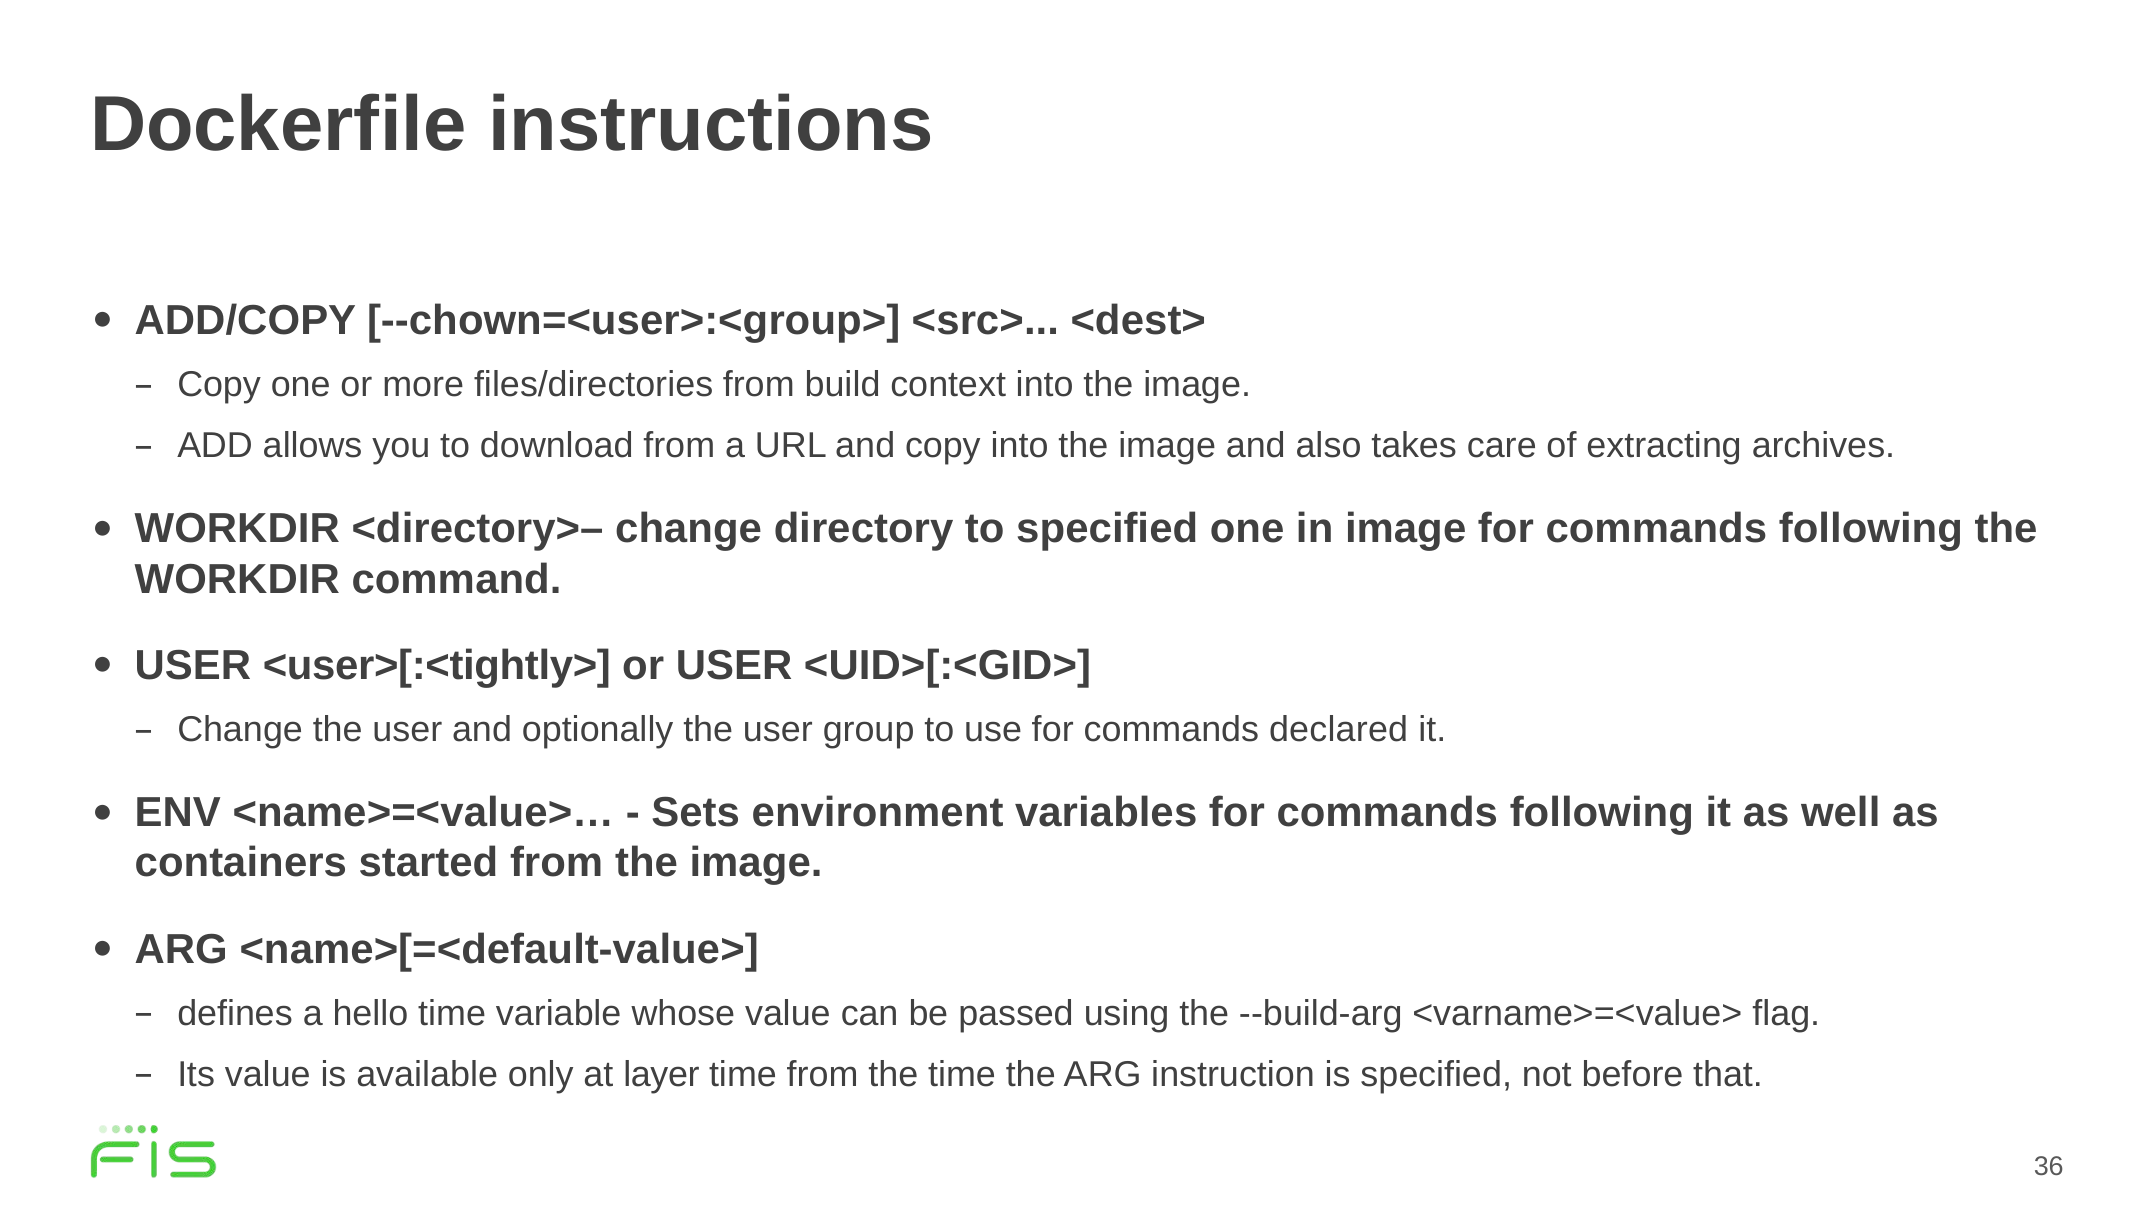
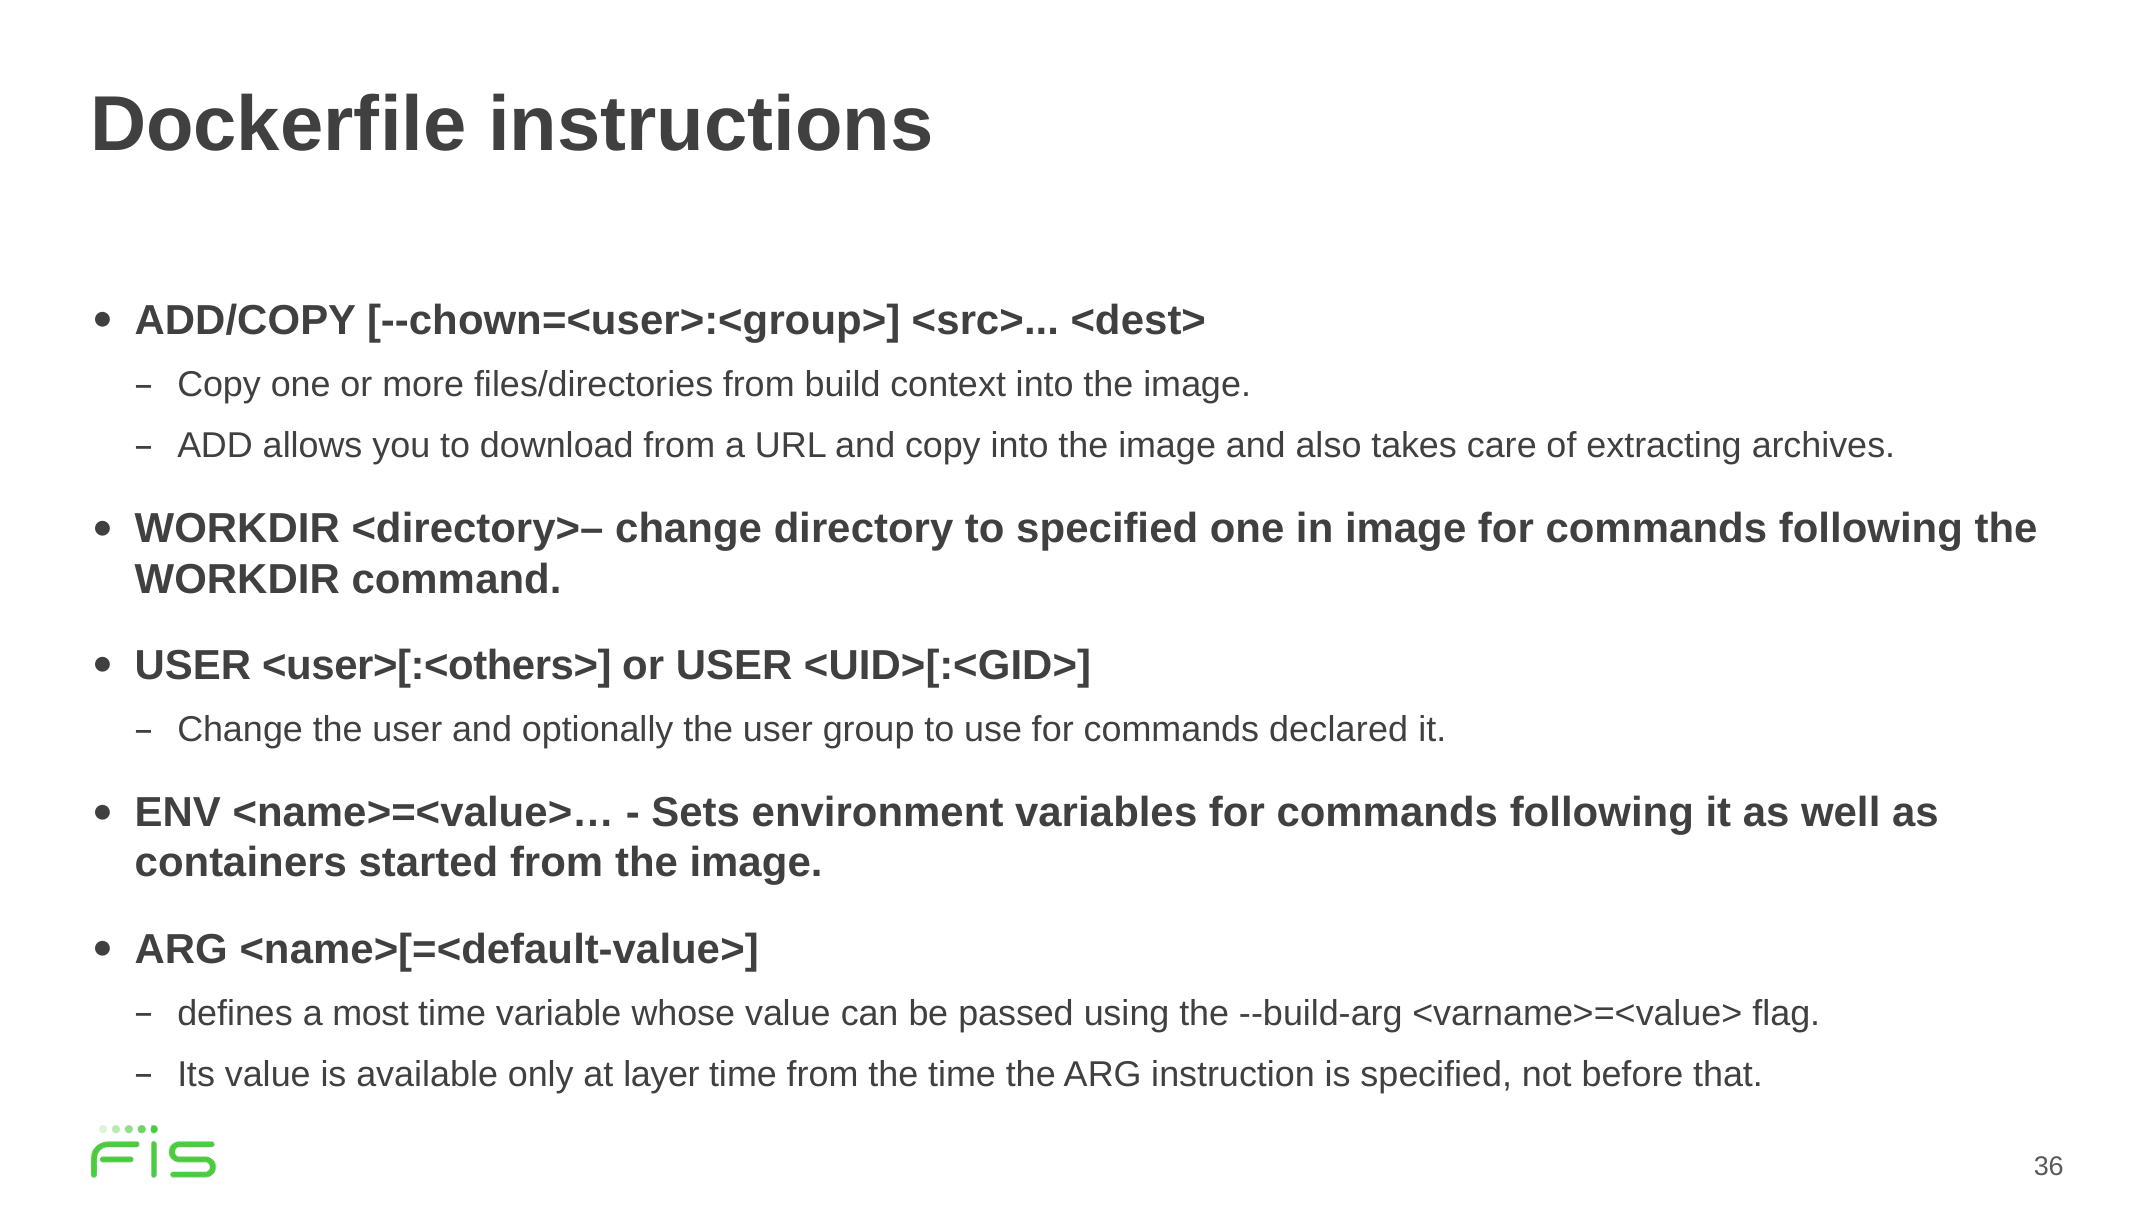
<user>[:<tightly>: <user>[:<tightly> -> <user>[:<others> (437, 666)
hello: hello -> most (371, 1014)
